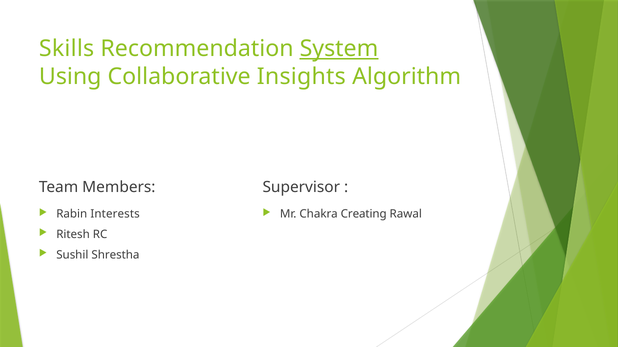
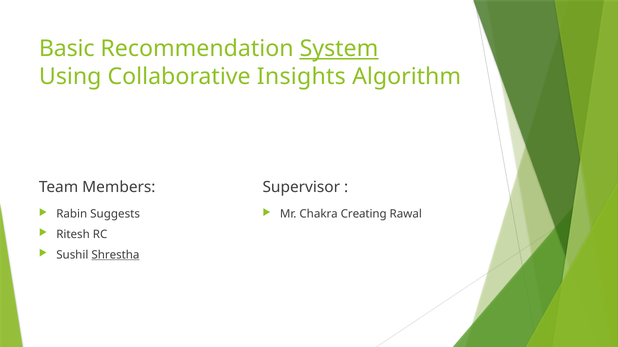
Skills: Skills -> Basic (67, 49)
Interests: Interests -> Suggests (115, 215)
Shrestha underline: none -> present (115, 255)
